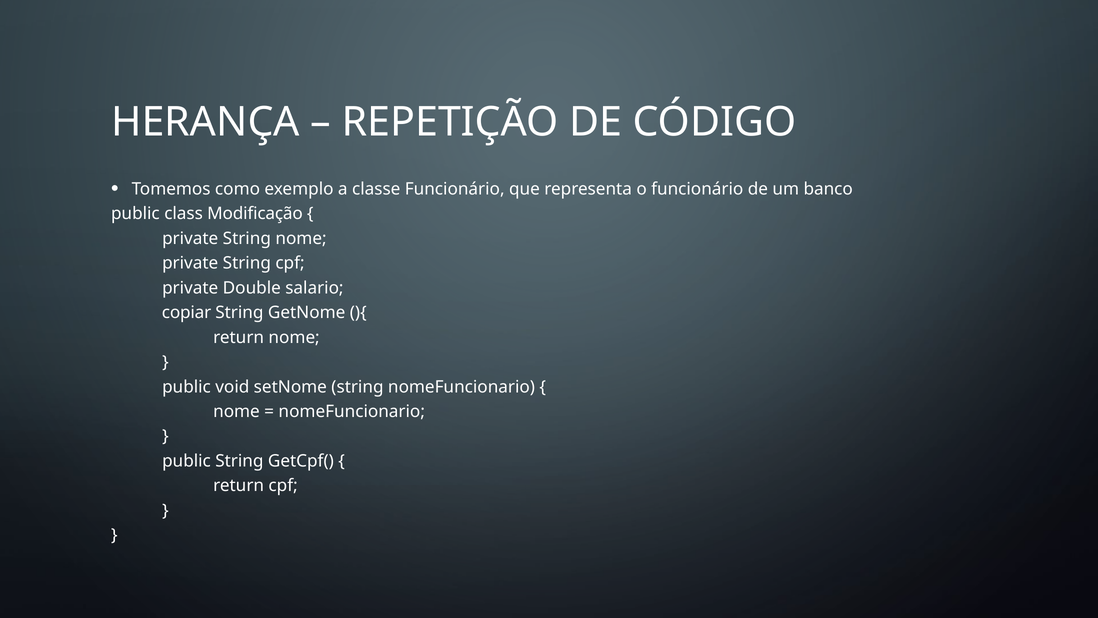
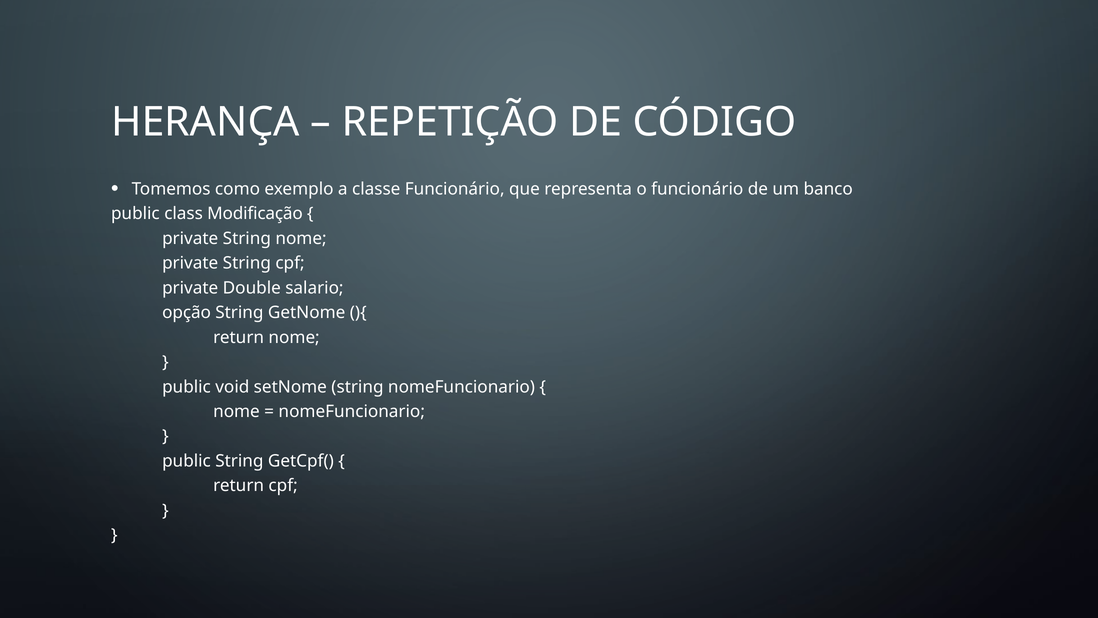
copiar: copiar -> opção (187, 313)
